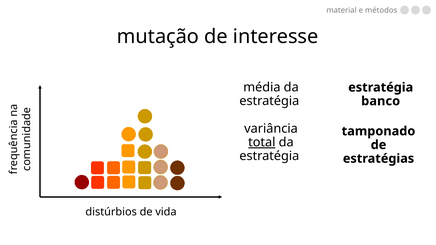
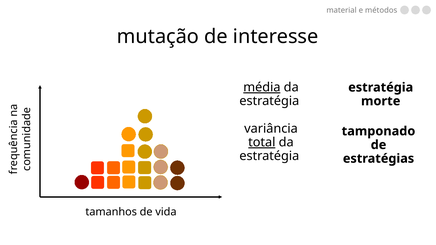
média underline: none -> present (262, 87)
banco: banco -> morte (381, 101)
distúrbios: distúrbios -> tamanhos (111, 212)
